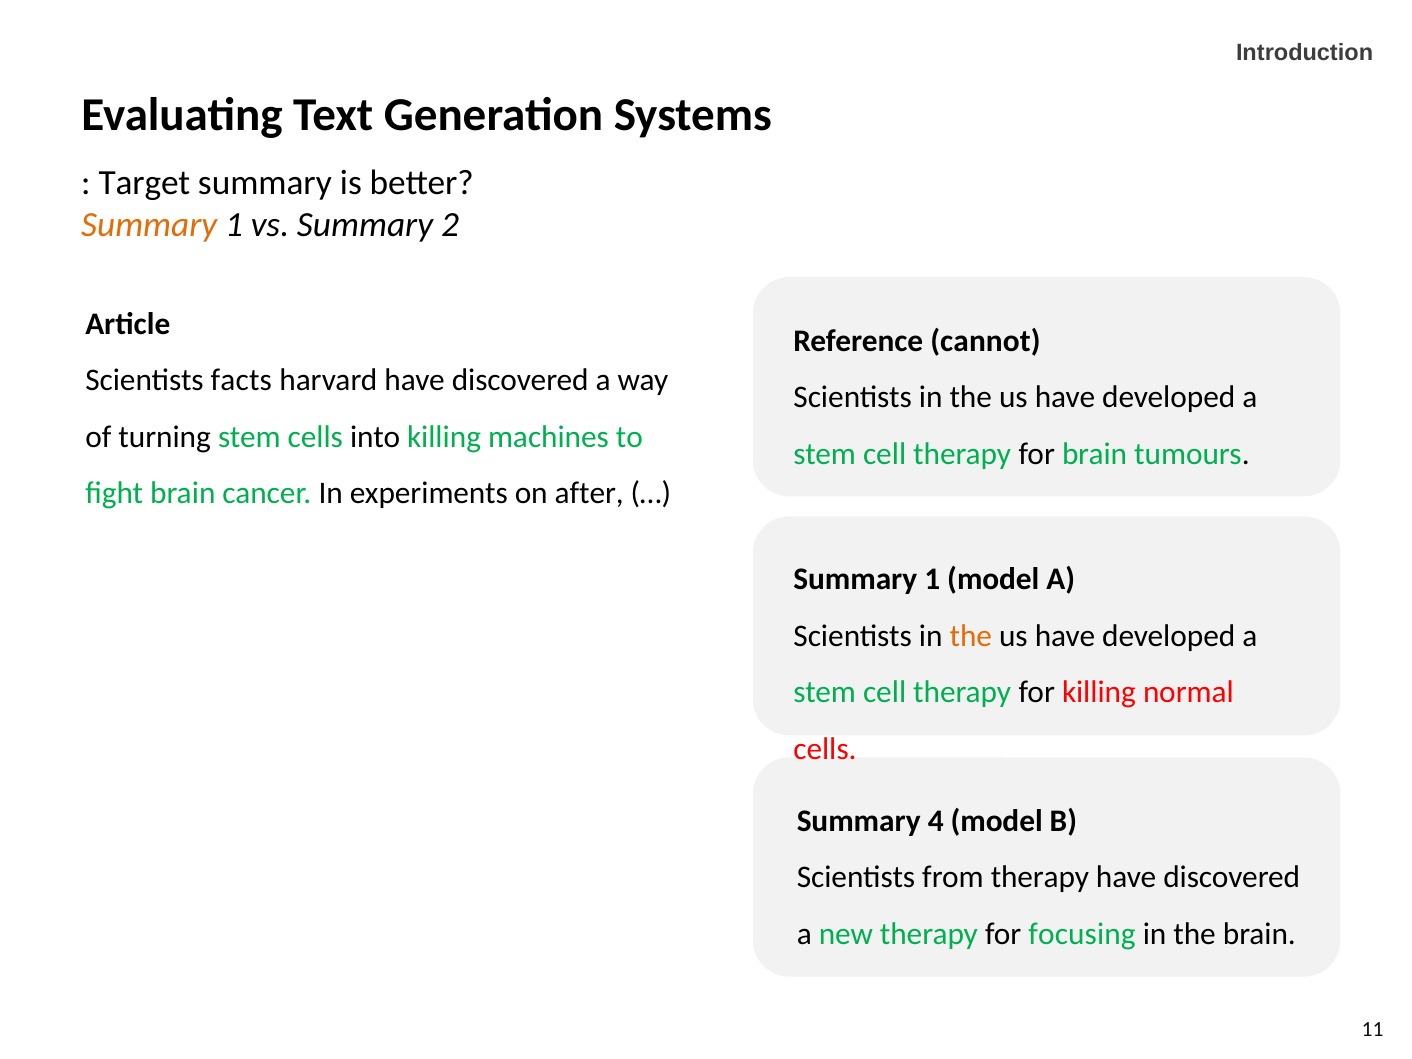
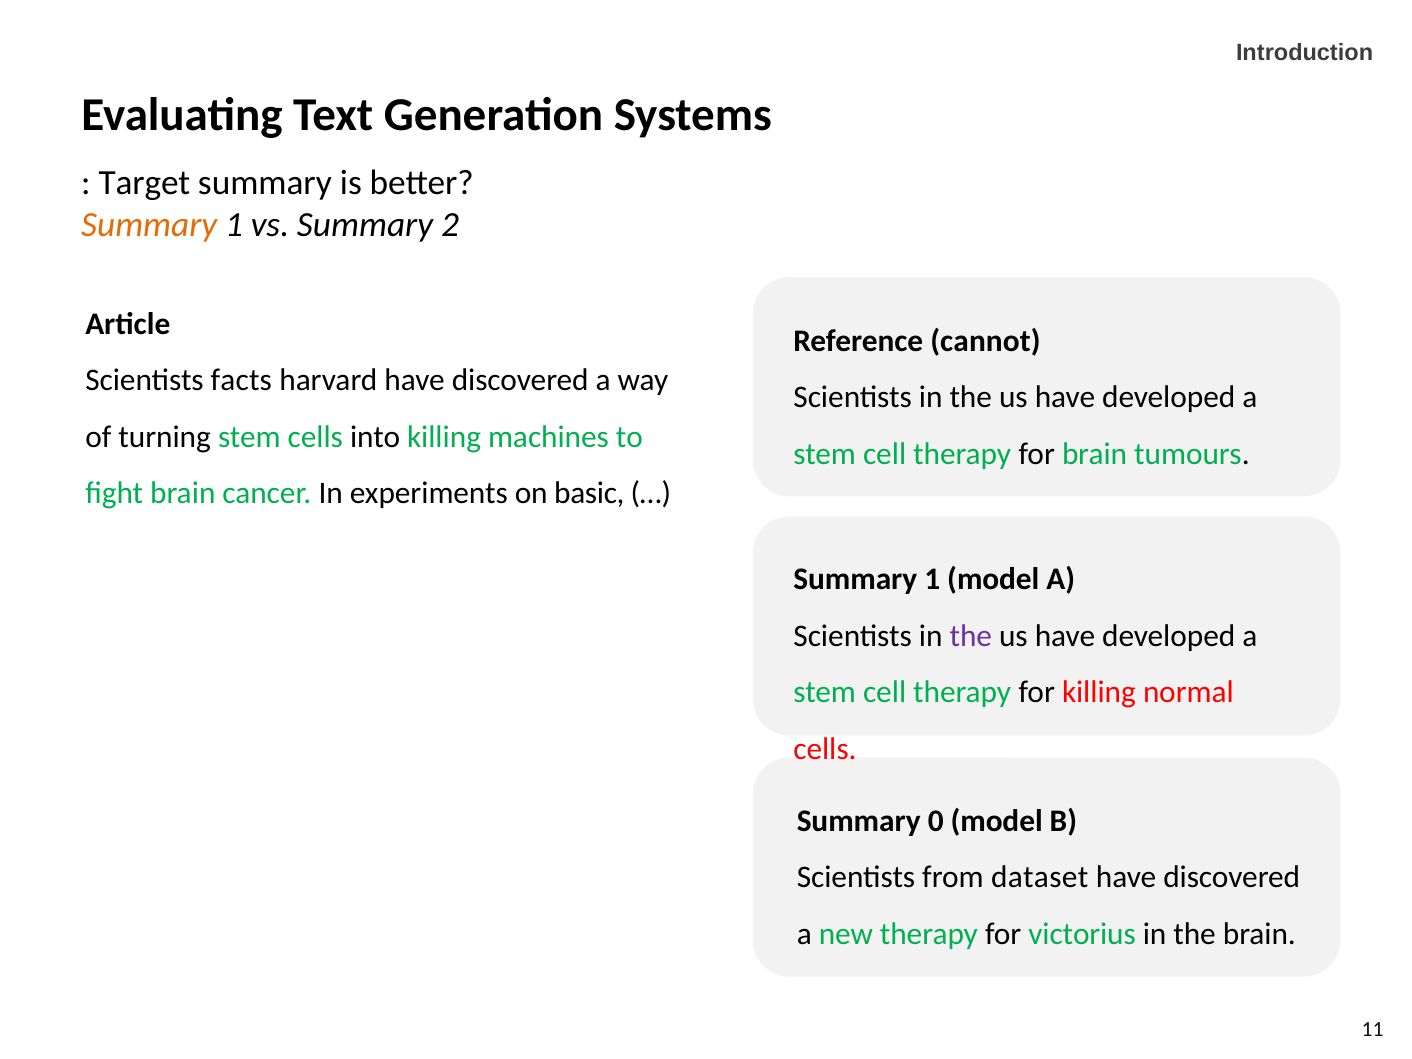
after: after -> basic (589, 493)
the colour: orange -> purple (971, 636)
4: 4 -> 0 (936, 821)
from therapy: therapy -> dataset (1040, 877)
focusing: focusing -> victorius (1082, 934)
